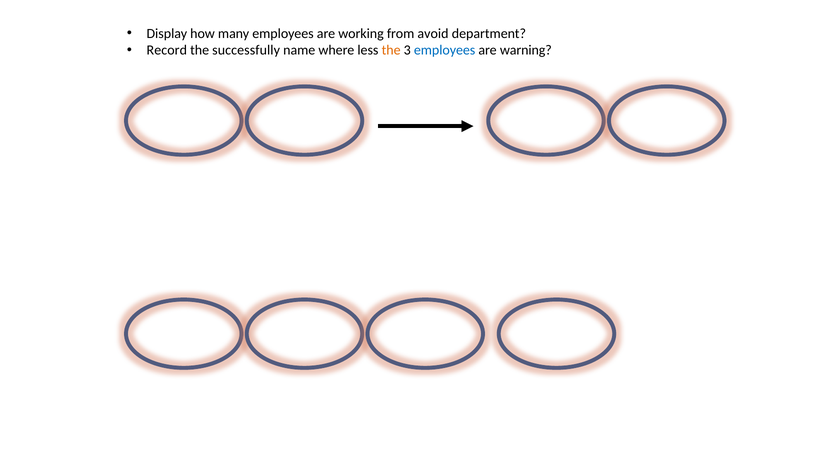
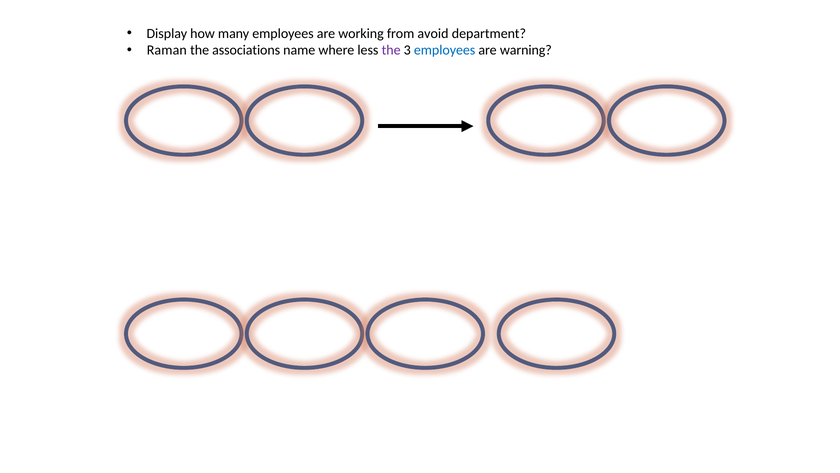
Record: Record -> Raman (167, 50)
successfully: successfully -> associations (246, 50)
the colour: orange -> purple (391, 50)
